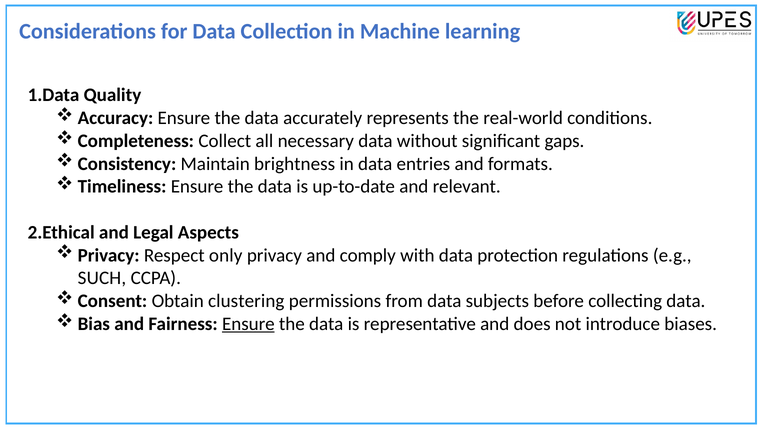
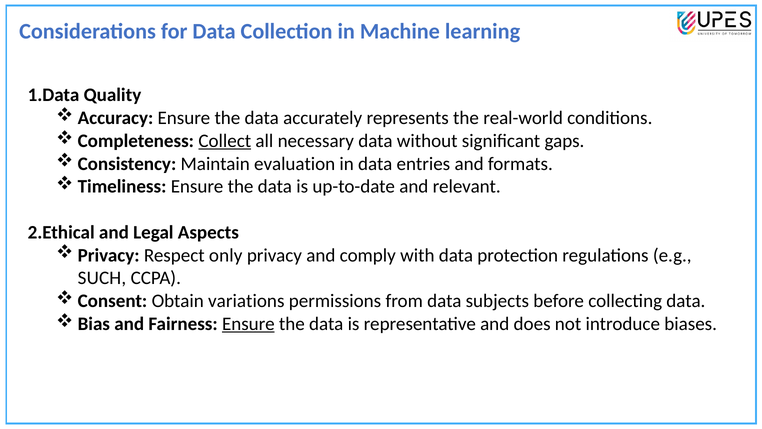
Collect underline: none -> present (225, 141)
brightness: brightness -> evaluation (295, 164)
clustering: clustering -> variations (246, 301)
